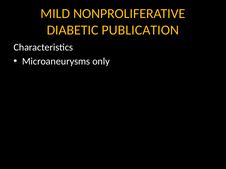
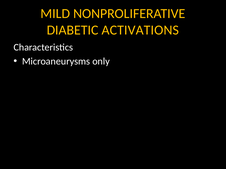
PUBLICATION: PUBLICATION -> ACTIVATIONS (140, 30)
